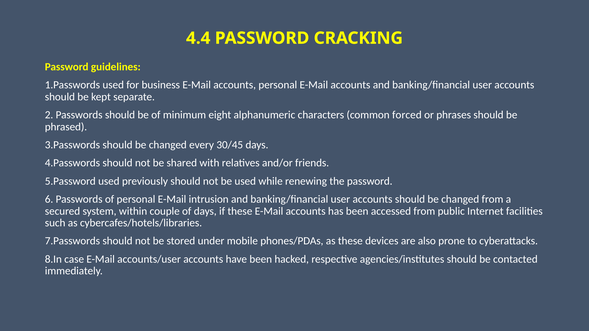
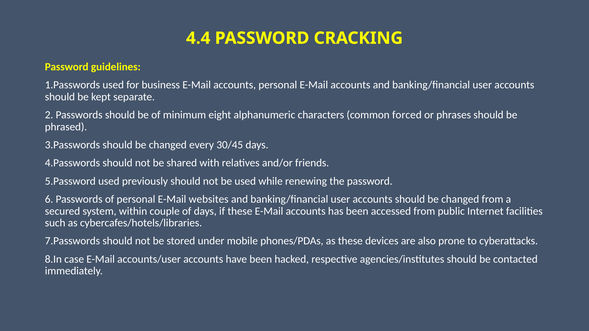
intrusion: intrusion -> websites (209, 199)
